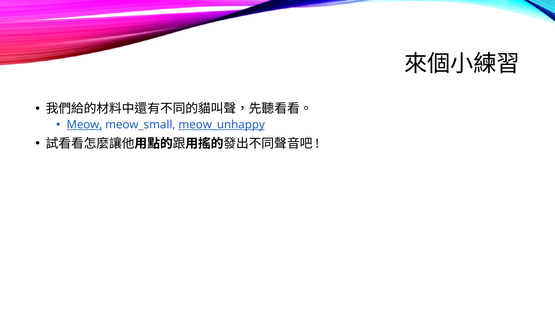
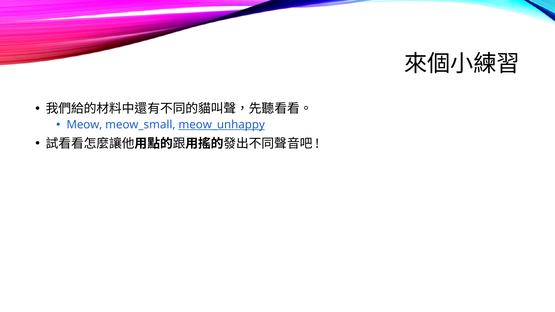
Meow underline: present -> none (84, 125)
